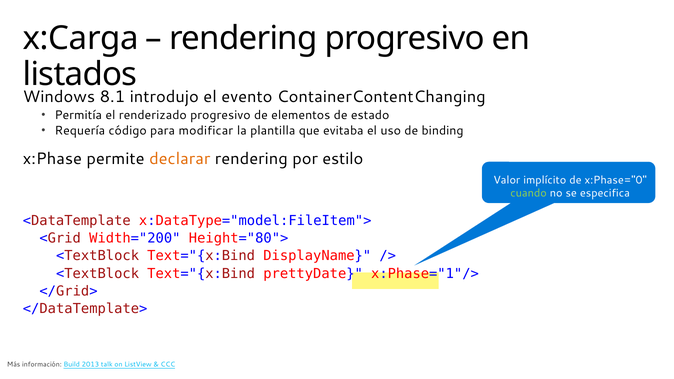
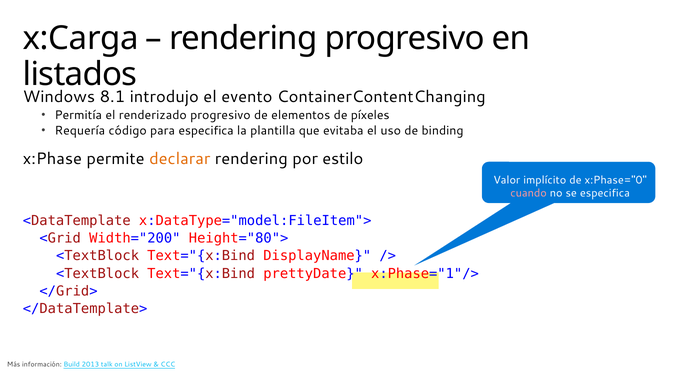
estado: estado -> píxeles (370, 115)
para modificar: modificar -> especifica (206, 131)
cuando colour: light green -> pink (529, 193)
